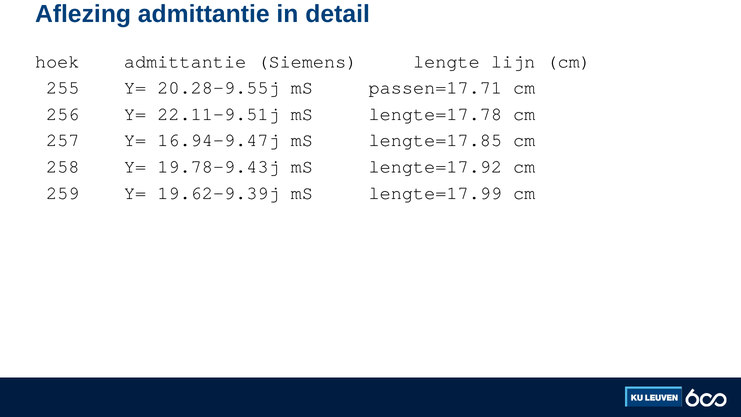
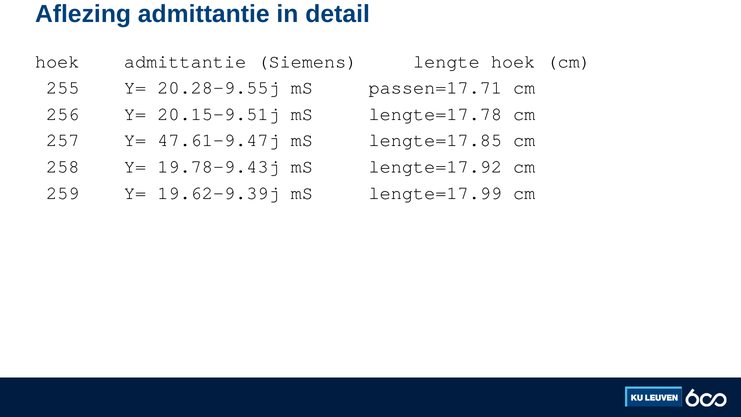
lengte lijn: lijn -> hoek (513, 62)
22.11-9.51j: 22.11-9.51j -> 20.15-9.51j (218, 114)
16.94-9.47j: 16.94-9.47j -> 47.61-9.47j (218, 140)
